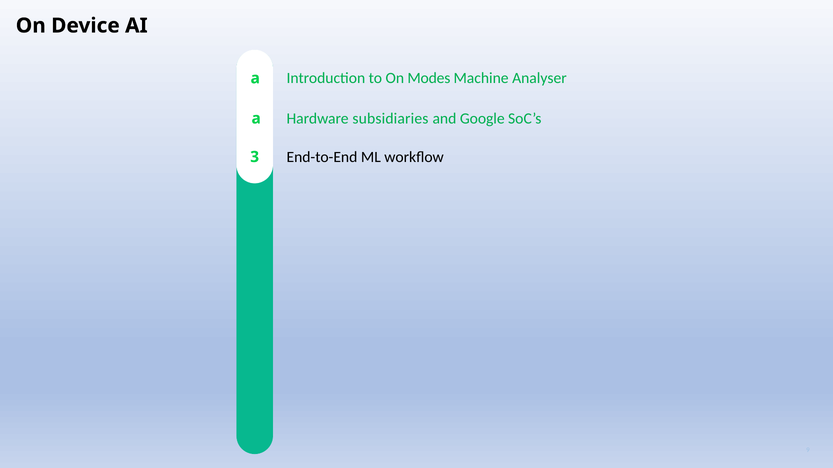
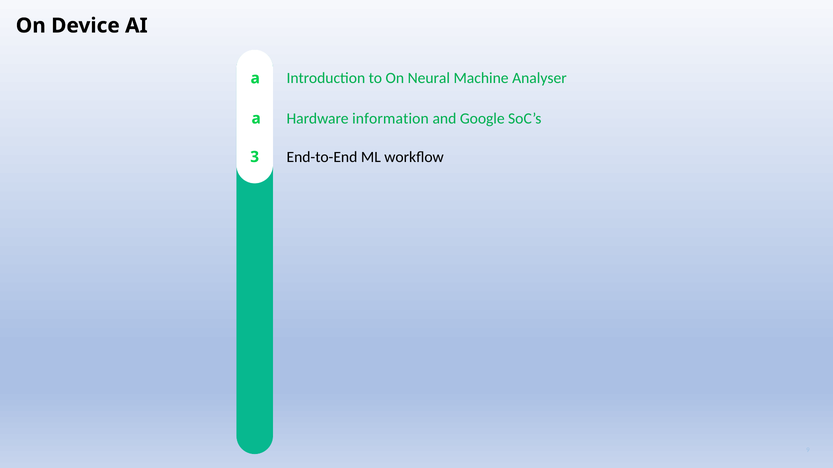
Modes: Modes -> Neural (429, 78)
subsidiaries: subsidiaries -> information (390, 119)
